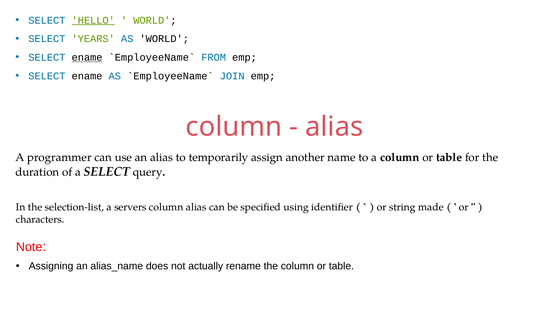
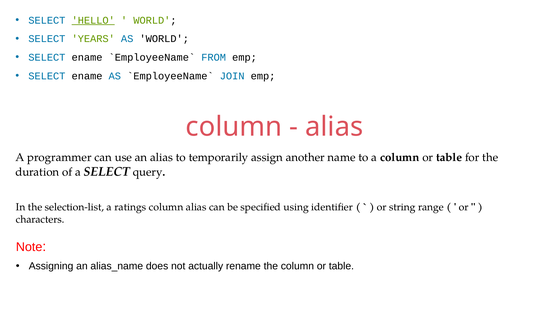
ename underline: present -> none (87, 57)
servers: servers -> ratings (130, 207)
made: made -> range (431, 207)
